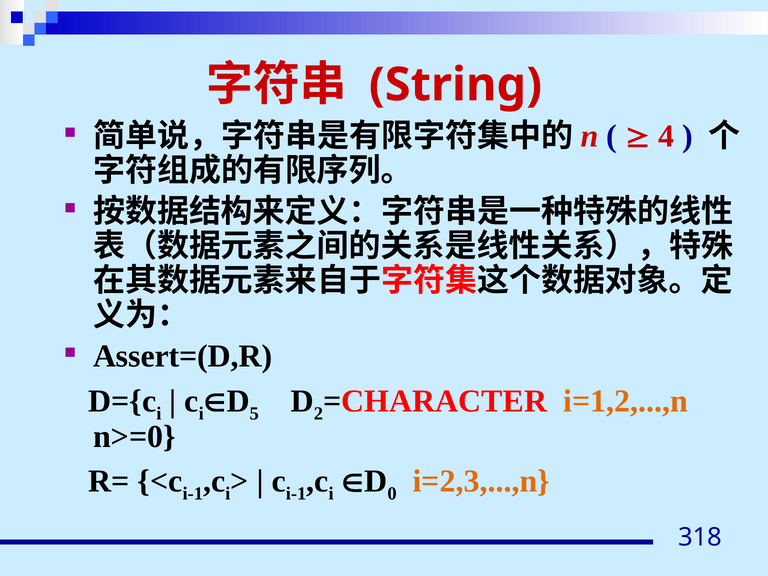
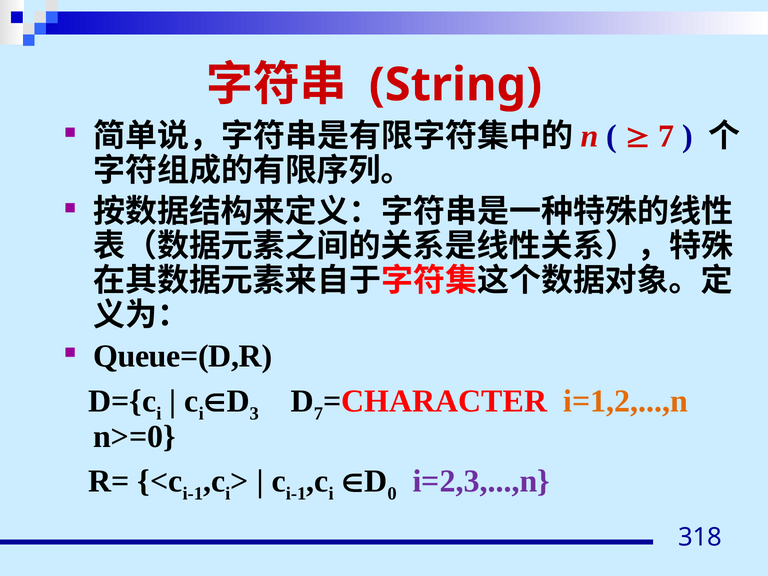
4: 4 -> 7 (666, 136)
Assert=(D,R: Assert=(D,R -> Queue=(D,R (183, 356)
5: 5 -> 3 (254, 414)
2: 2 -> 7 (318, 414)
i=2,3,...,n colour: orange -> purple (481, 481)
